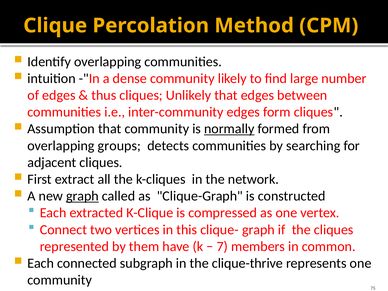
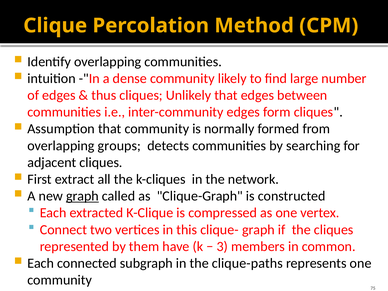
normally underline: present -> none (229, 129)
7: 7 -> 3 (222, 246)
clique-thrive: clique-thrive -> clique-paths (247, 263)
